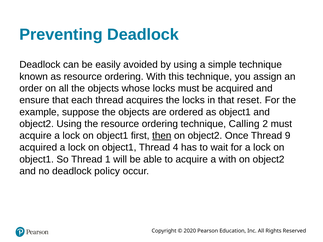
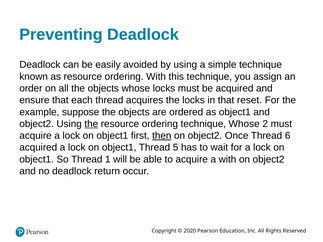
the underline: none -> present (91, 124)
technique Calling: Calling -> Whose (244, 124)
9: 9 -> 6 (288, 136)
4: 4 -> 5 (176, 148)
policy: policy -> return (107, 171)
